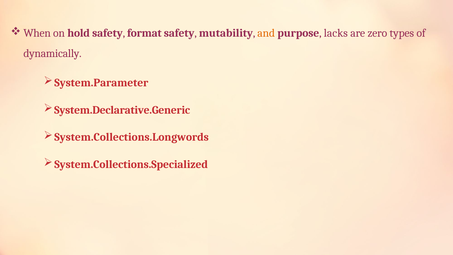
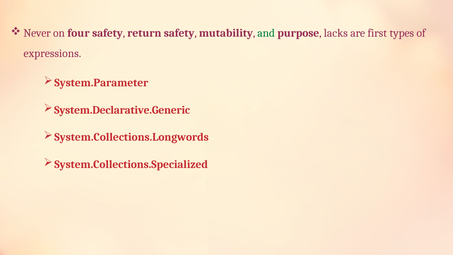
When: When -> Never (37, 33)
hold: hold -> four (78, 33)
format: format -> return (144, 33)
and colour: orange -> green (266, 33)
zero: zero -> first (377, 33)
dynamically: dynamically -> expressions (52, 53)
